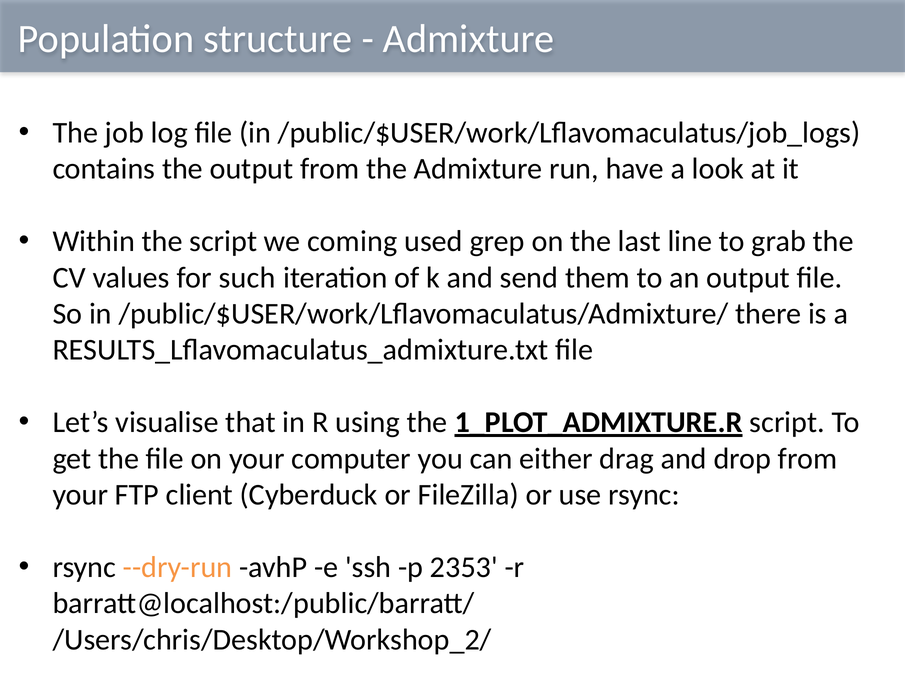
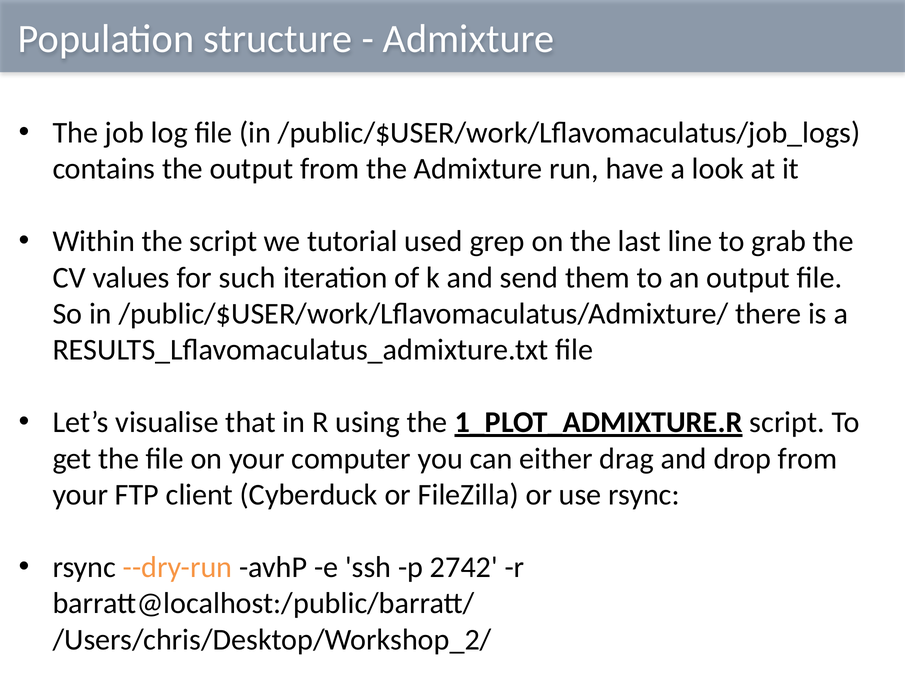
coming: coming -> tutorial (352, 241)
2353: 2353 -> 2742 (464, 567)
